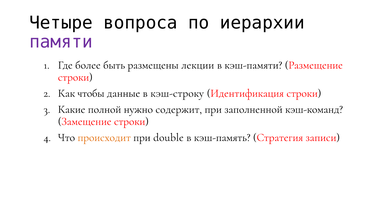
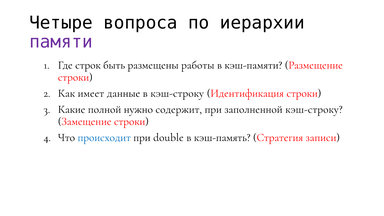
более: более -> строк (88, 65)
лекции: лекции -> работы (198, 65)
чтобы: чтобы -> имеет (91, 93)
заполненной кэш-команд: кэш-команд -> кэш-строку (314, 109)
происходит colour: orange -> blue (104, 137)
